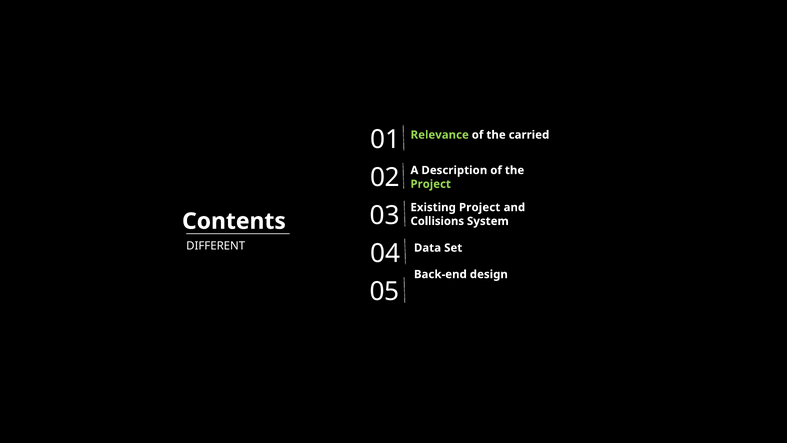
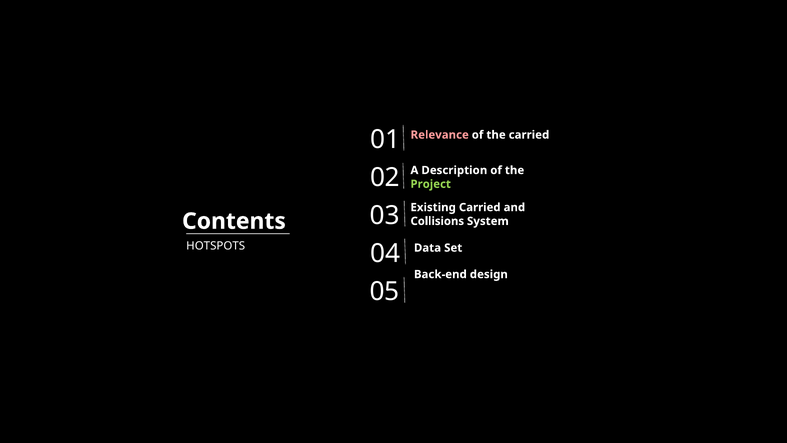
Relevance colour: light green -> pink (440, 135)
Existing Project: Project -> Carried (480, 207)
DIFFERENT: DIFFERENT -> HOTSPOTS (216, 246)
